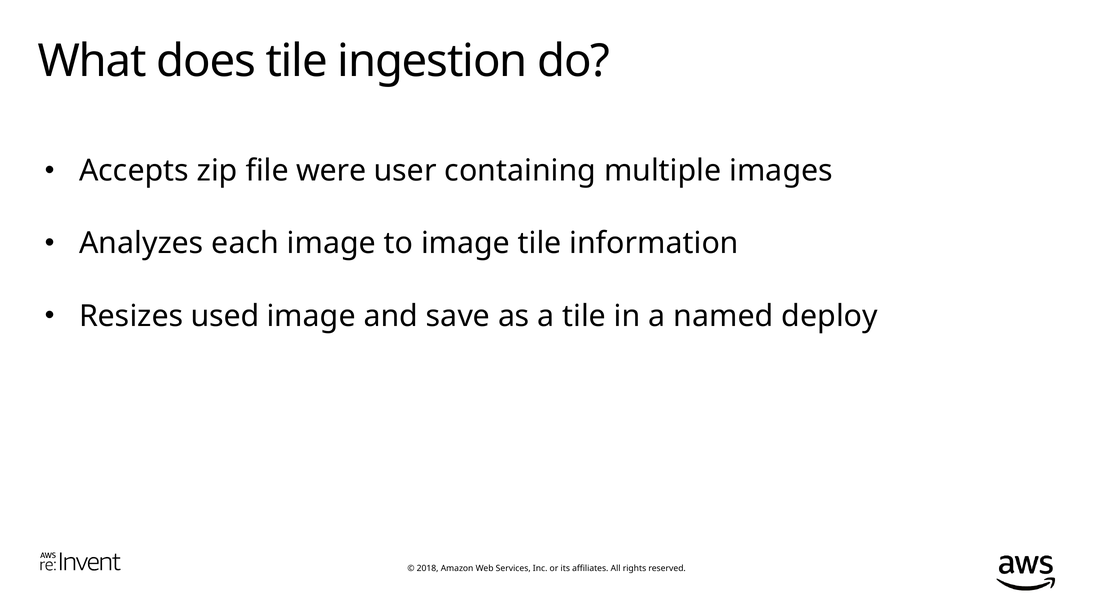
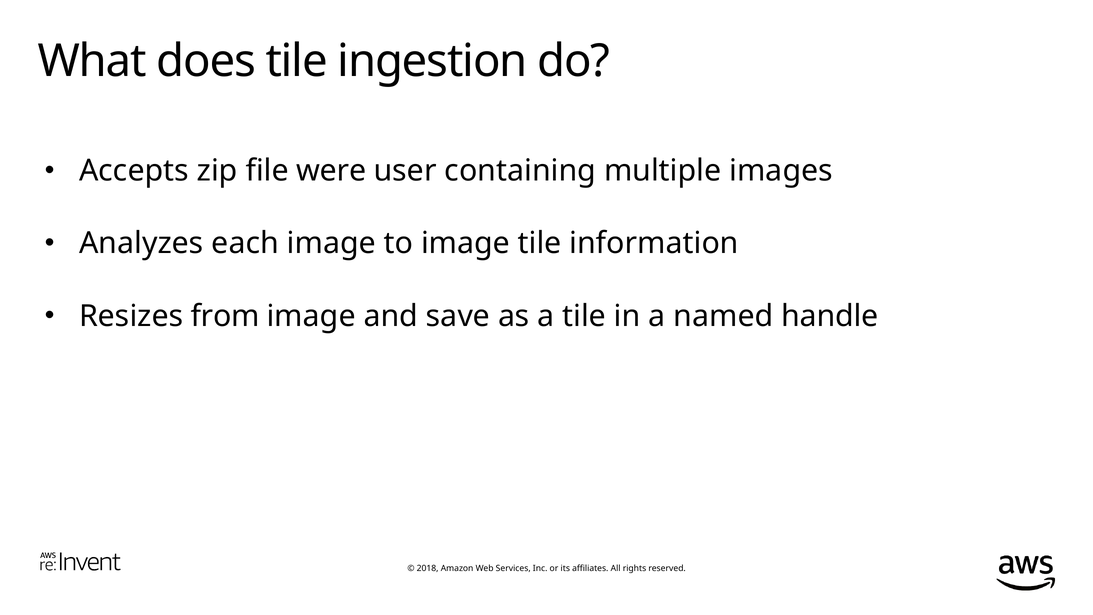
used: used -> from (225, 316)
deploy: deploy -> handle (830, 316)
